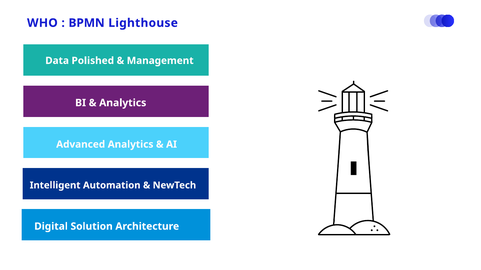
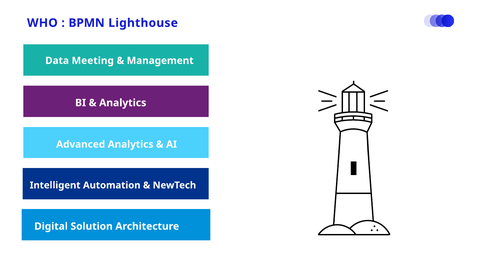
Polished: Polished -> Meeting (93, 61)
